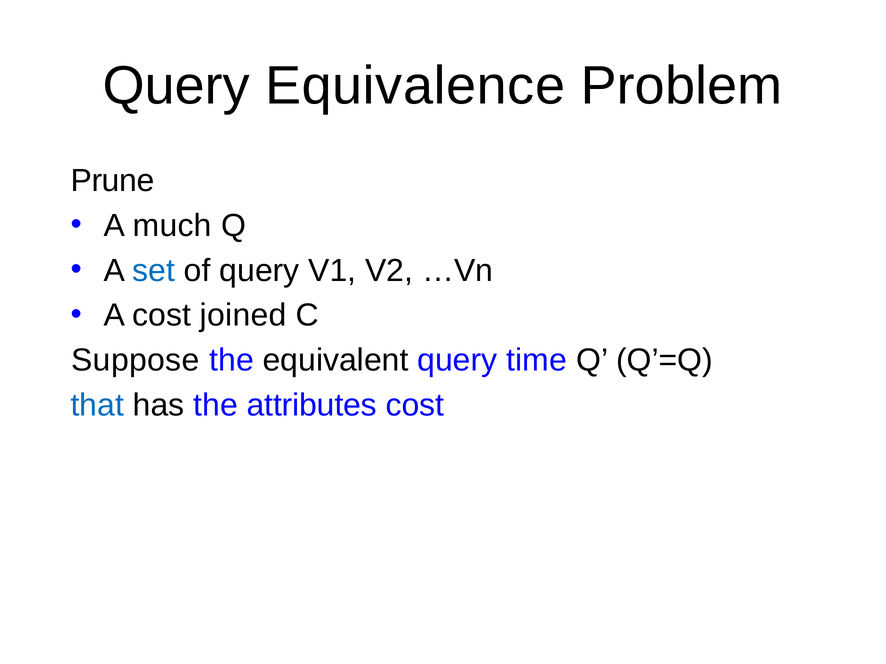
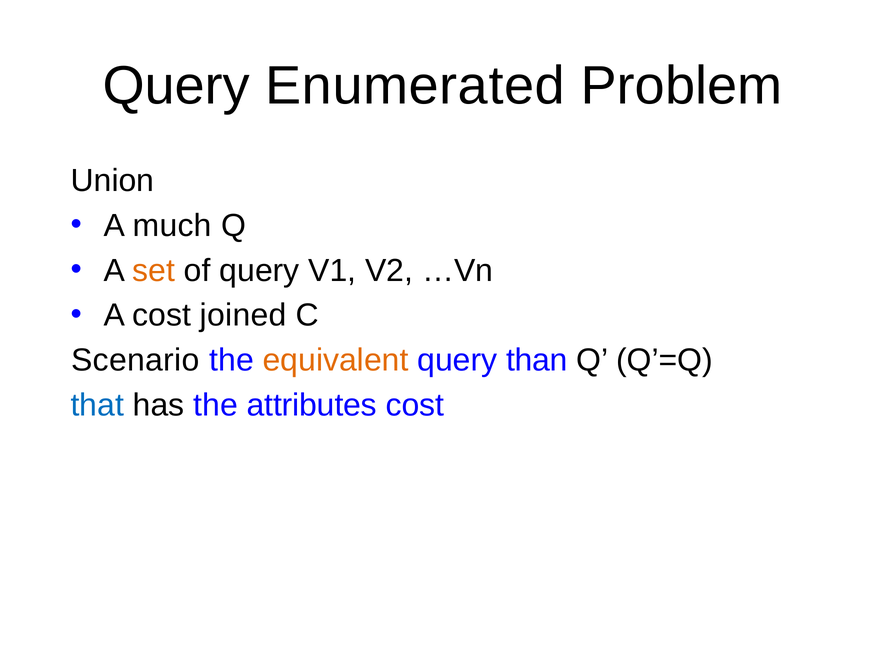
Equivalence: Equivalence -> Enumerated (415, 86)
Prune: Prune -> Union (112, 181)
set colour: blue -> orange (154, 271)
Suppose: Suppose -> Scenario (135, 360)
equivalent colour: black -> orange (336, 360)
time: time -> than (537, 360)
